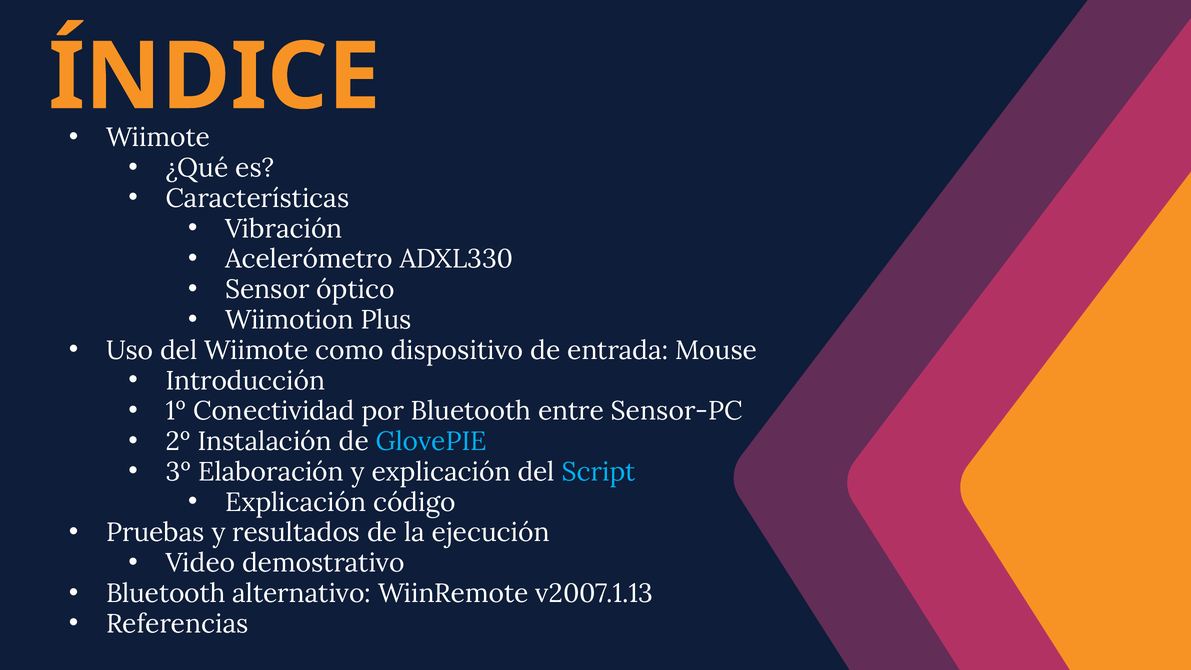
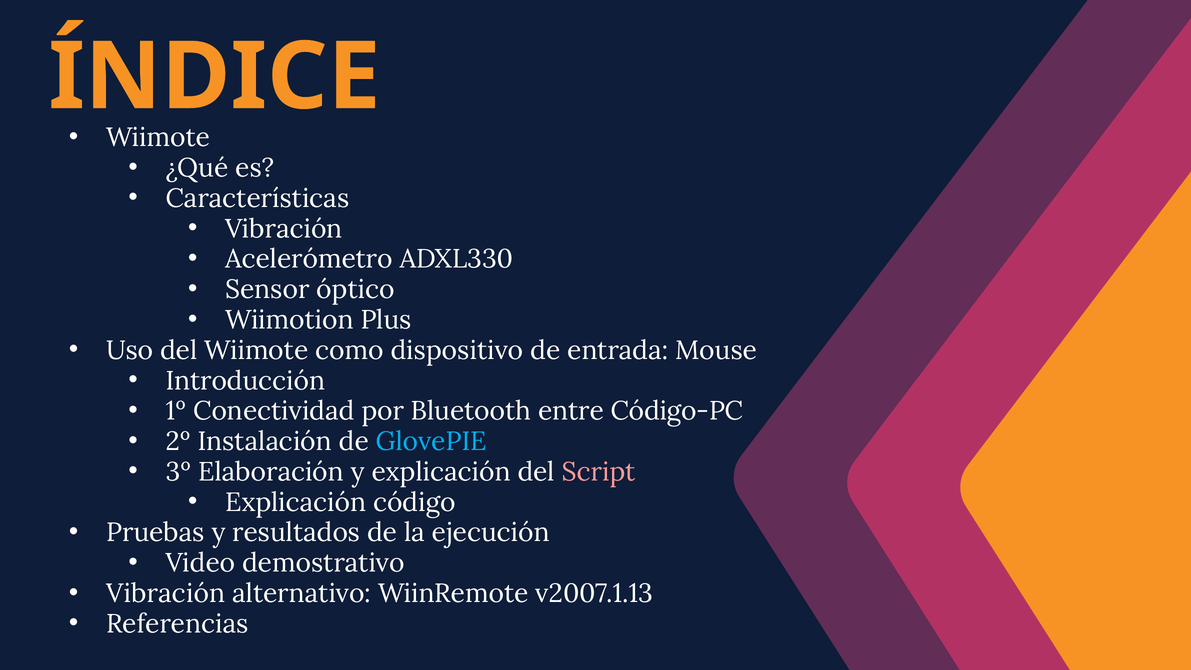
Sensor-PC: Sensor-PC -> Código-PC (677, 411)
Script colour: light blue -> pink (599, 472)
Bluetooth: Bluetooth -> Vibración (166, 593)
